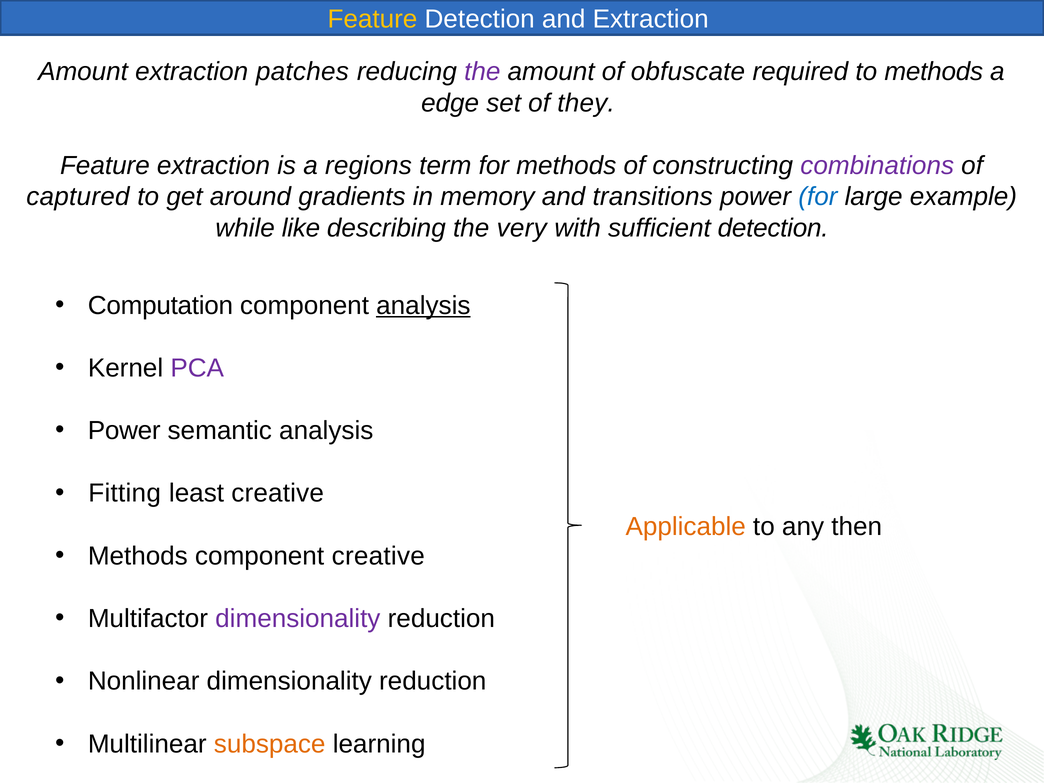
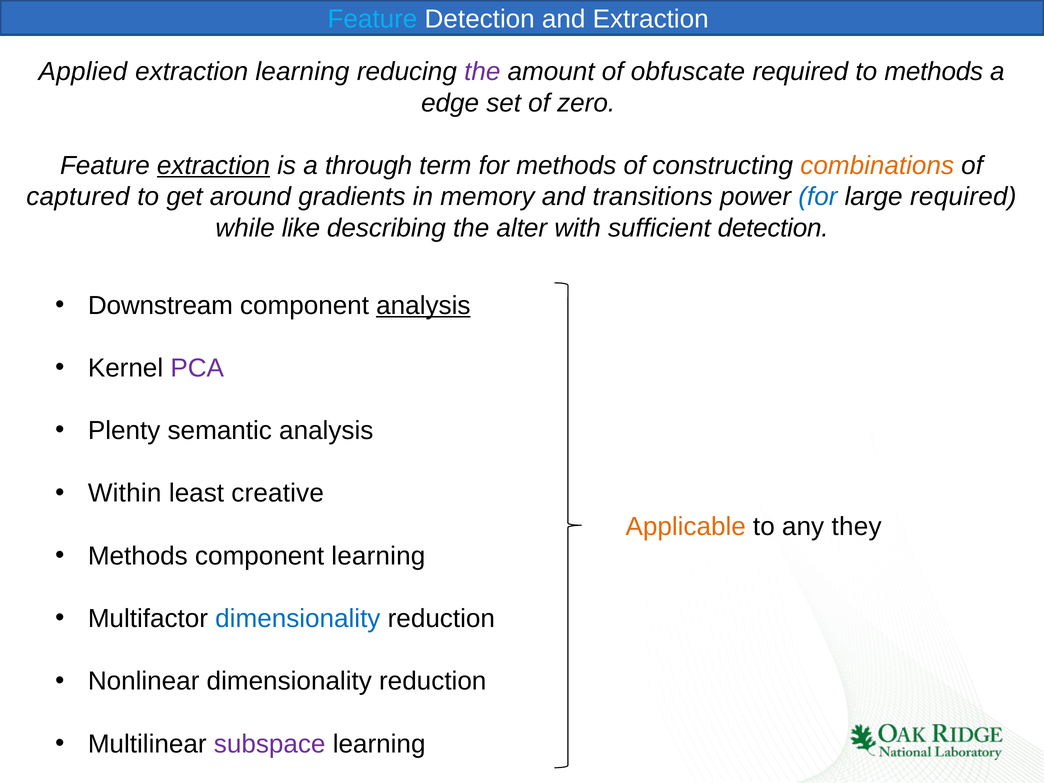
Feature colour: yellow -> light blue (372, 19)
Amount: Amount -> Applied (83, 72)
extraction patches: patches -> learning (302, 72)
they: they -> zero (586, 103)
extraction underline: none -> present (214, 166)
regions: regions -> through (369, 166)
combinations colour: purple -> orange (877, 166)
large example: example -> required (963, 197)
very: very -> alter (522, 228)
Computation: Computation -> Downstream (160, 305)
Power: Power -> Plenty (124, 431)
Fitting: Fitting -> Within (125, 493)
then: then -> they (857, 527)
component creative: creative -> learning (378, 556)
dimensionality colour: purple -> blue (298, 619)
subspace colour: orange -> purple (270, 744)
